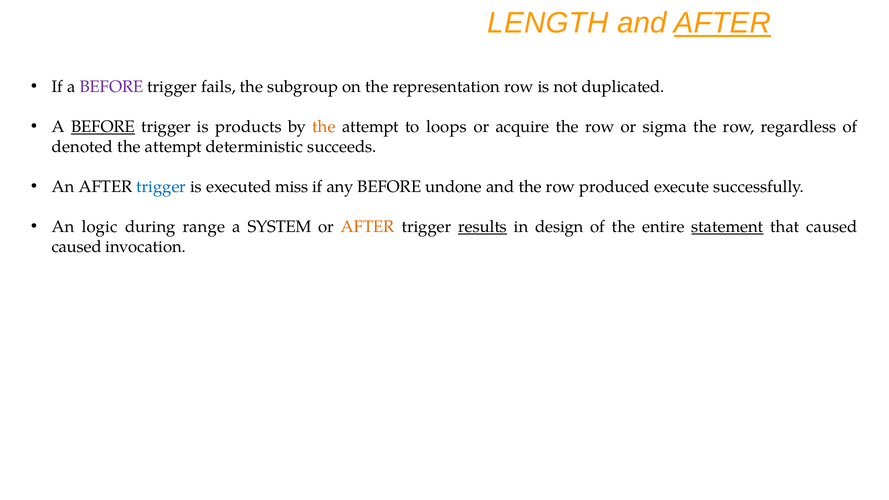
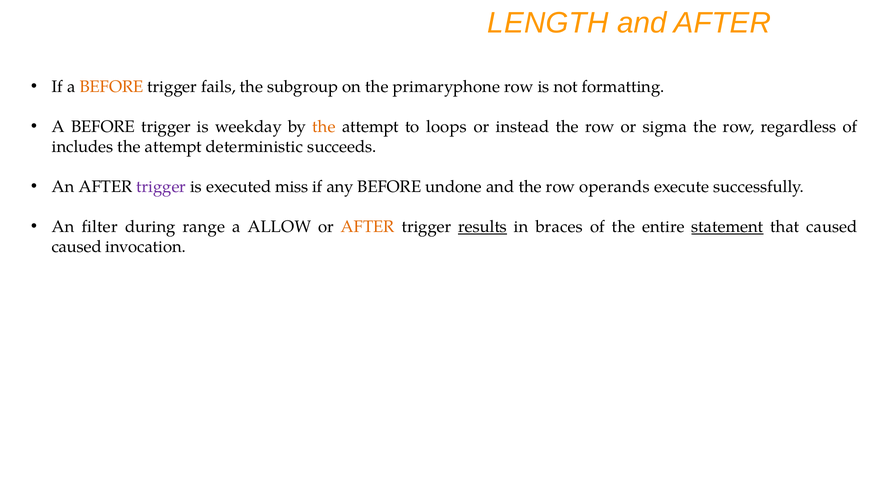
AFTER underline: present -> none (722, 23)
BEFORE colour: purple -> orange (111, 87)
representation: representation -> primaryphone (446, 87)
duplicated: duplicated -> formatting (623, 87)
BEFORE underline: present -> none (103, 127)
products: products -> weekday (248, 127)
acquire: acquire -> instead (523, 127)
denoted: denoted -> includes (83, 147)
trigger colour: blue -> purple (161, 187)
produced: produced -> operands (615, 187)
logic: logic -> filter (100, 227)
SYSTEM: SYSTEM -> ALLOW (279, 227)
design: design -> braces (559, 227)
